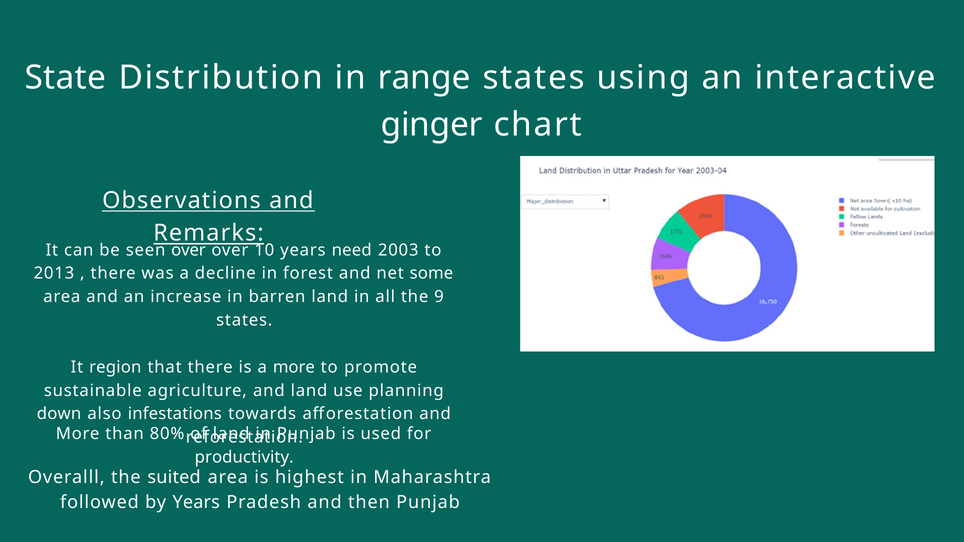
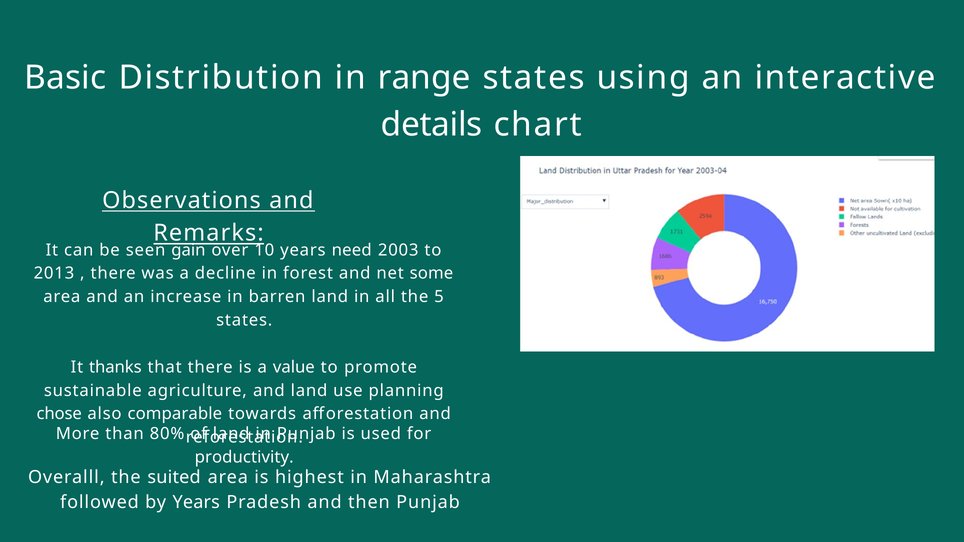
State: State -> Basic (65, 78)
ginger: ginger -> details (432, 125)
seen over: over -> gain (188, 250)
9: 9 -> 5 (439, 297)
region: region -> thanks (115, 367)
a more: more -> value (294, 367)
down: down -> chose (59, 414)
infestations: infestations -> comparable (175, 414)
